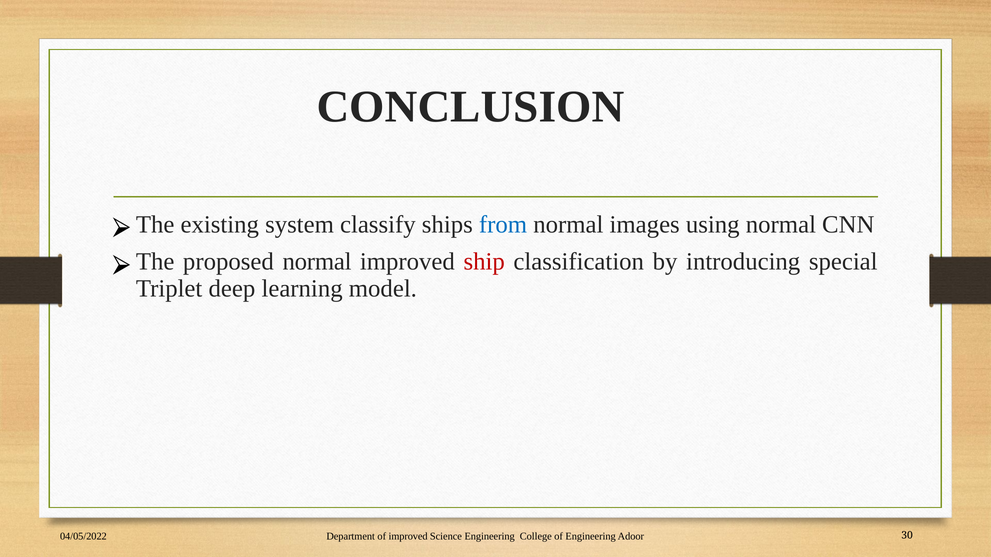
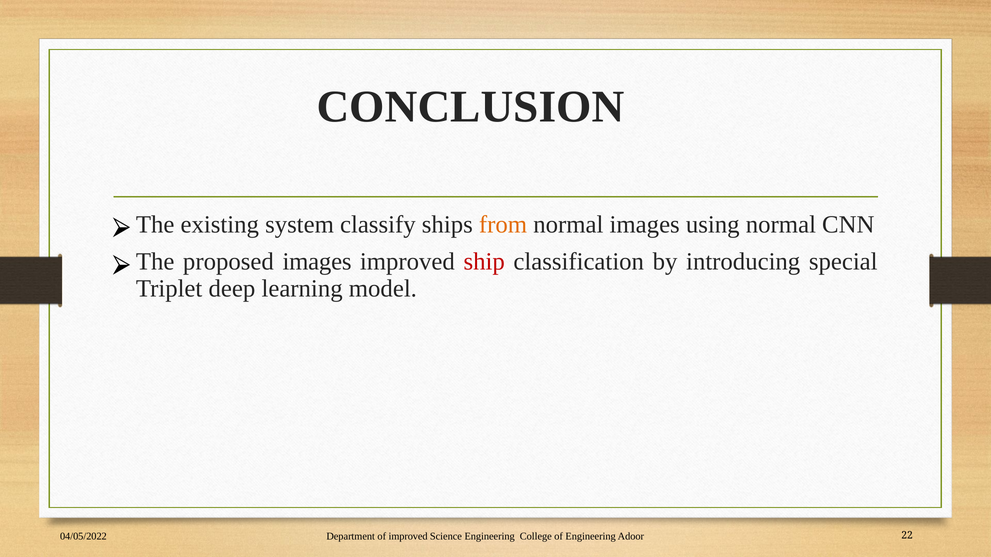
from colour: blue -> orange (503, 225)
proposed normal: normal -> images (317, 262)
30: 30 -> 22 (907, 536)
